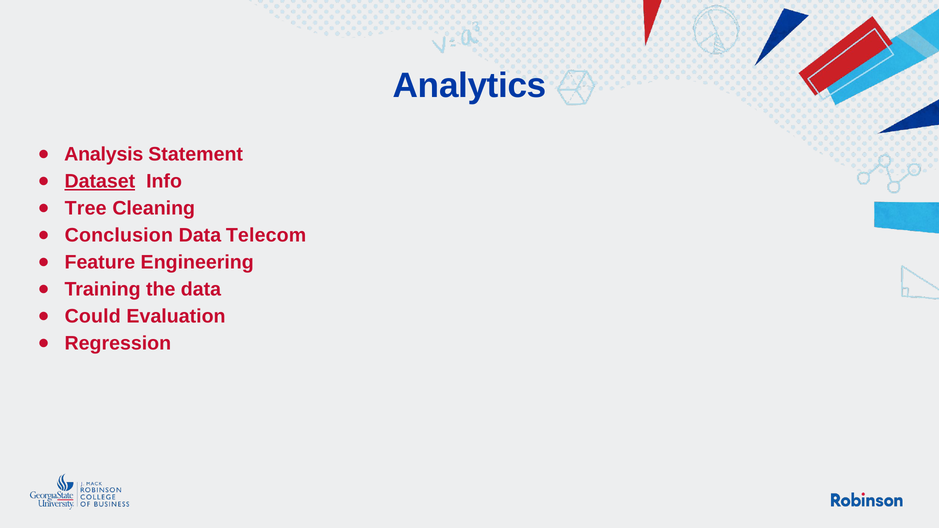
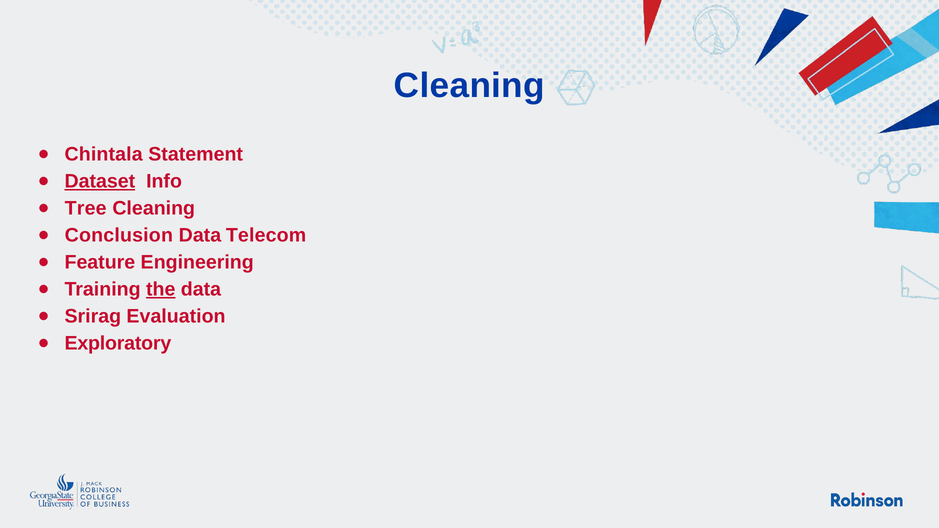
Analytics: Analytics -> Cleaning (469, 85)
Analysis: Analysis -> Chintala (104, 154)
the underline: none -> present (161, 289)
Could: Could -> Srirag (93, 316)
Regression: Regression -> Exploratory (118, 343)
